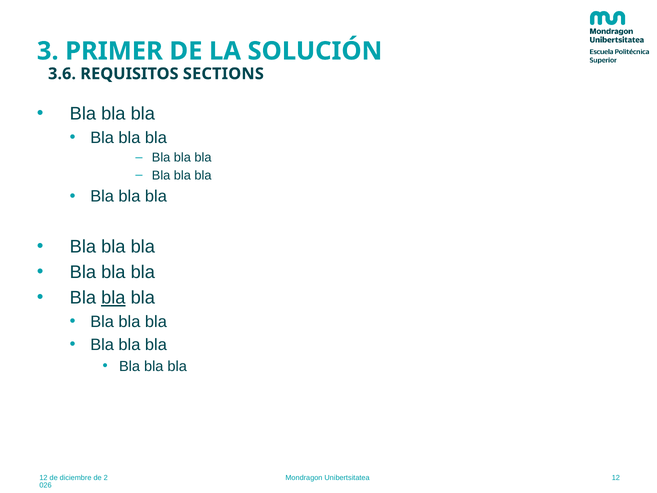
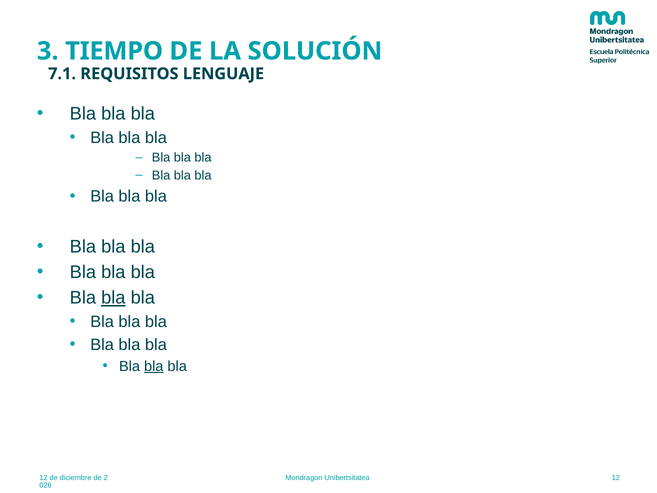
PRIMER: PRIMER -> TIEMPO (114, 51)
3.6: 3.6 -> 7.1 (62, 74)
SECTIONS: SECTIONS -> LENGUAJE (223, 74)
bla underline: none -> present (154, 366)
